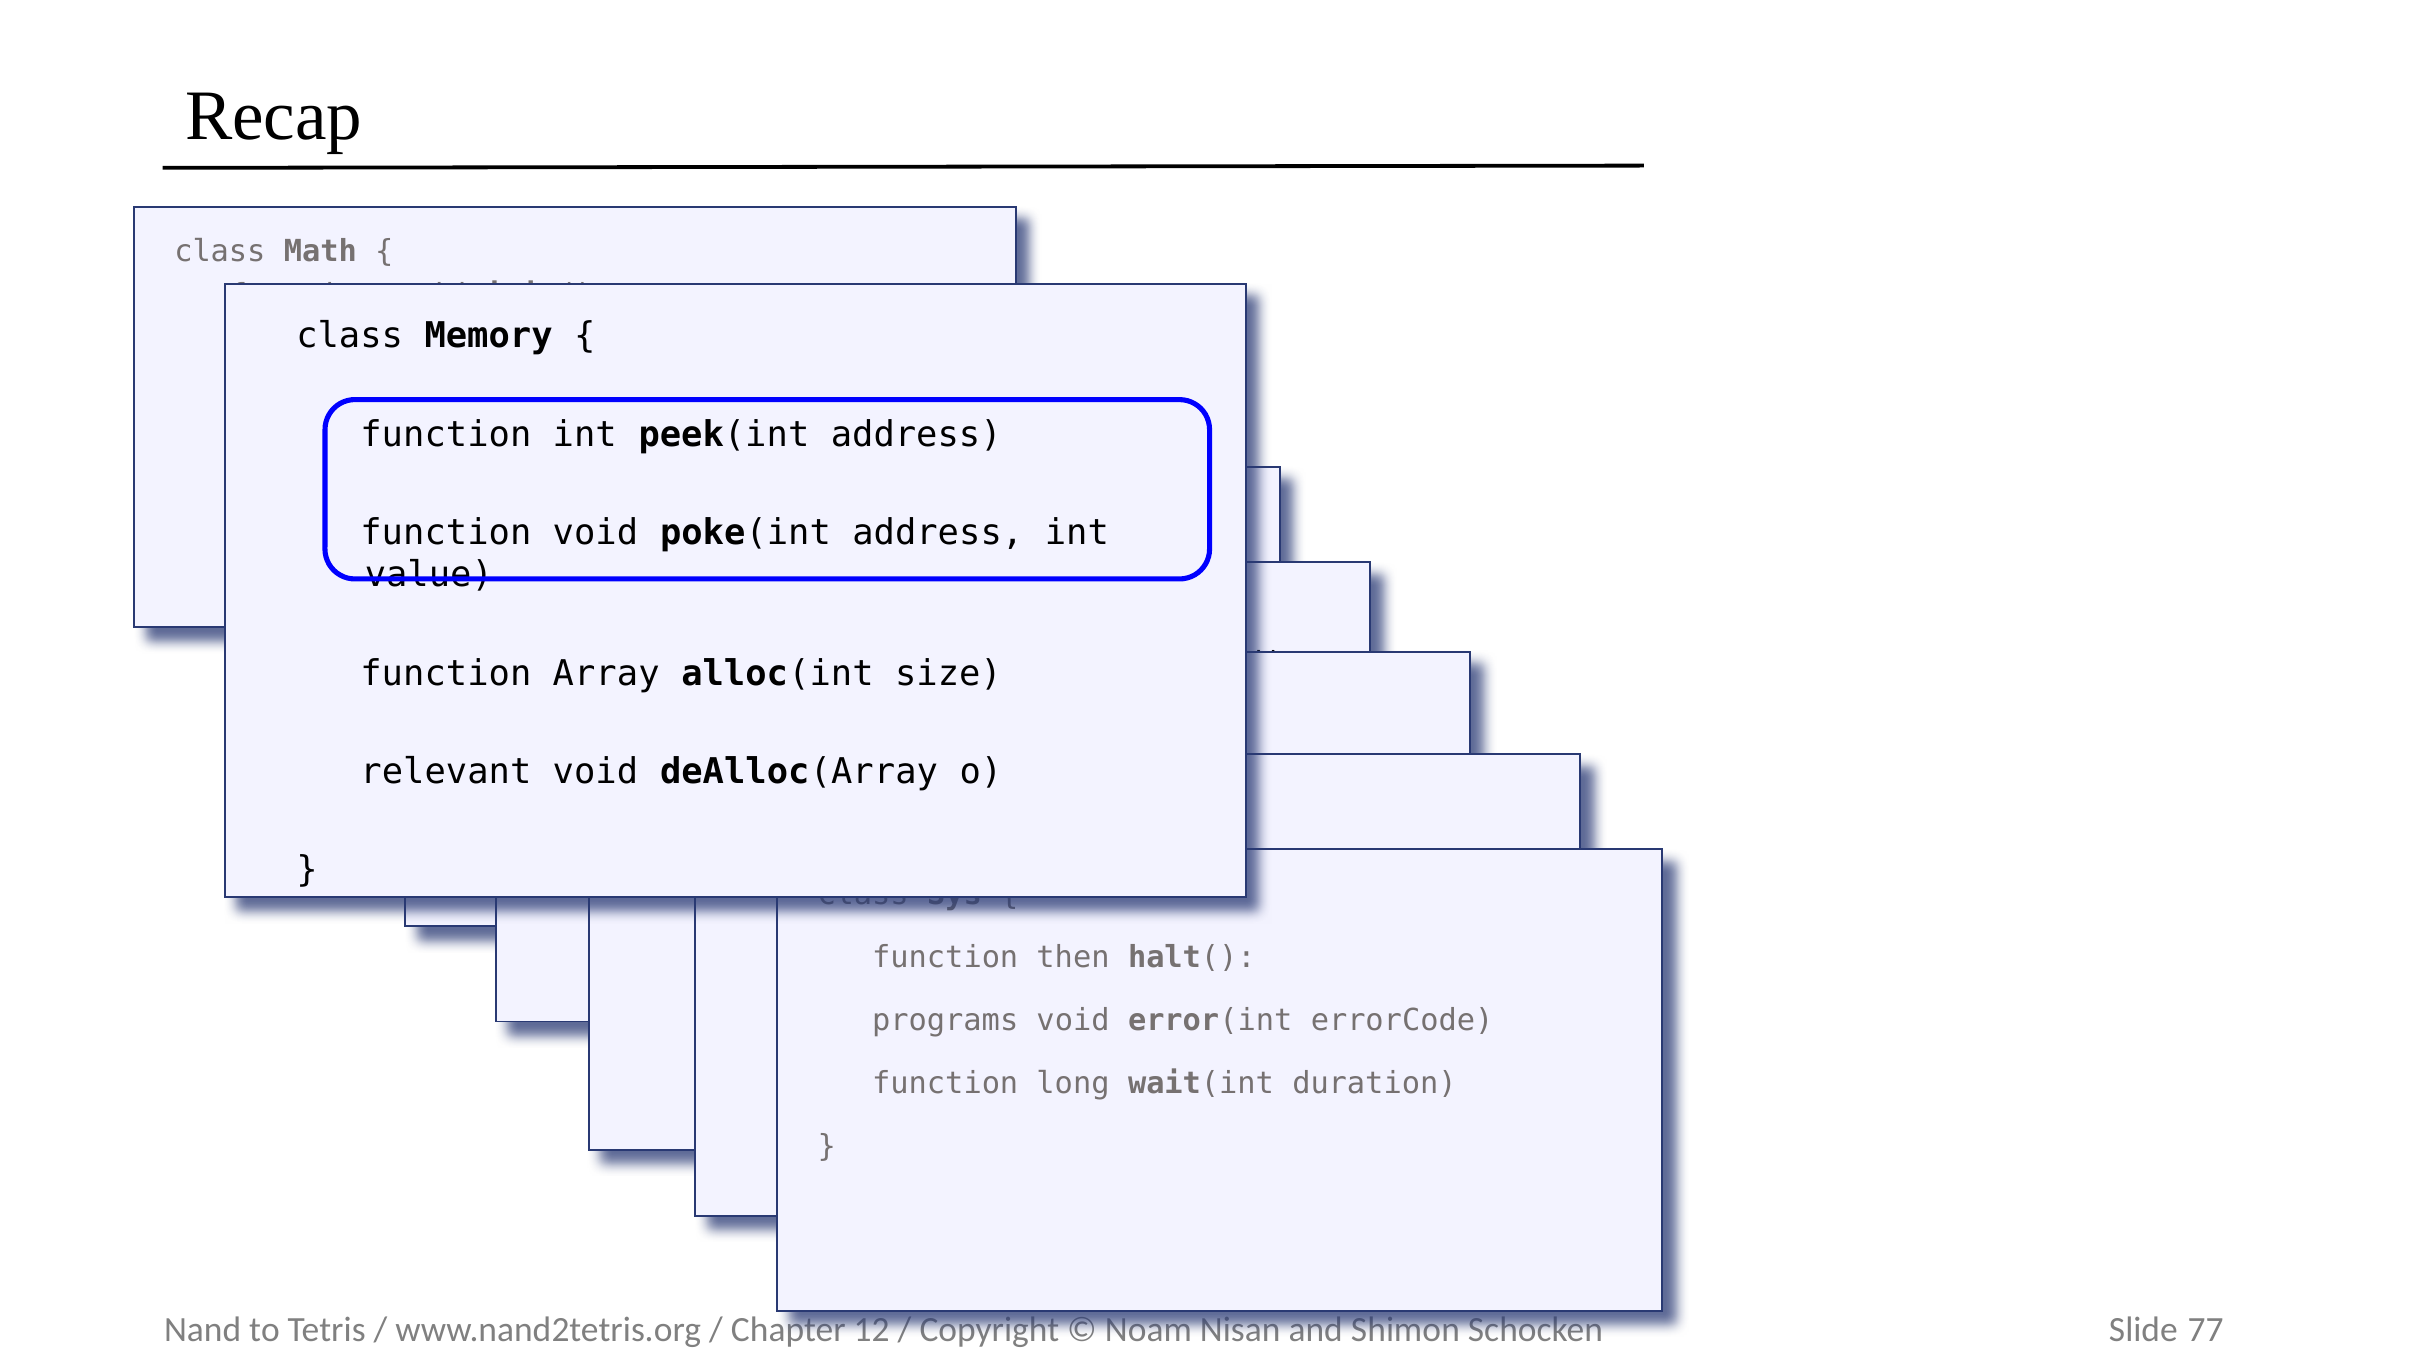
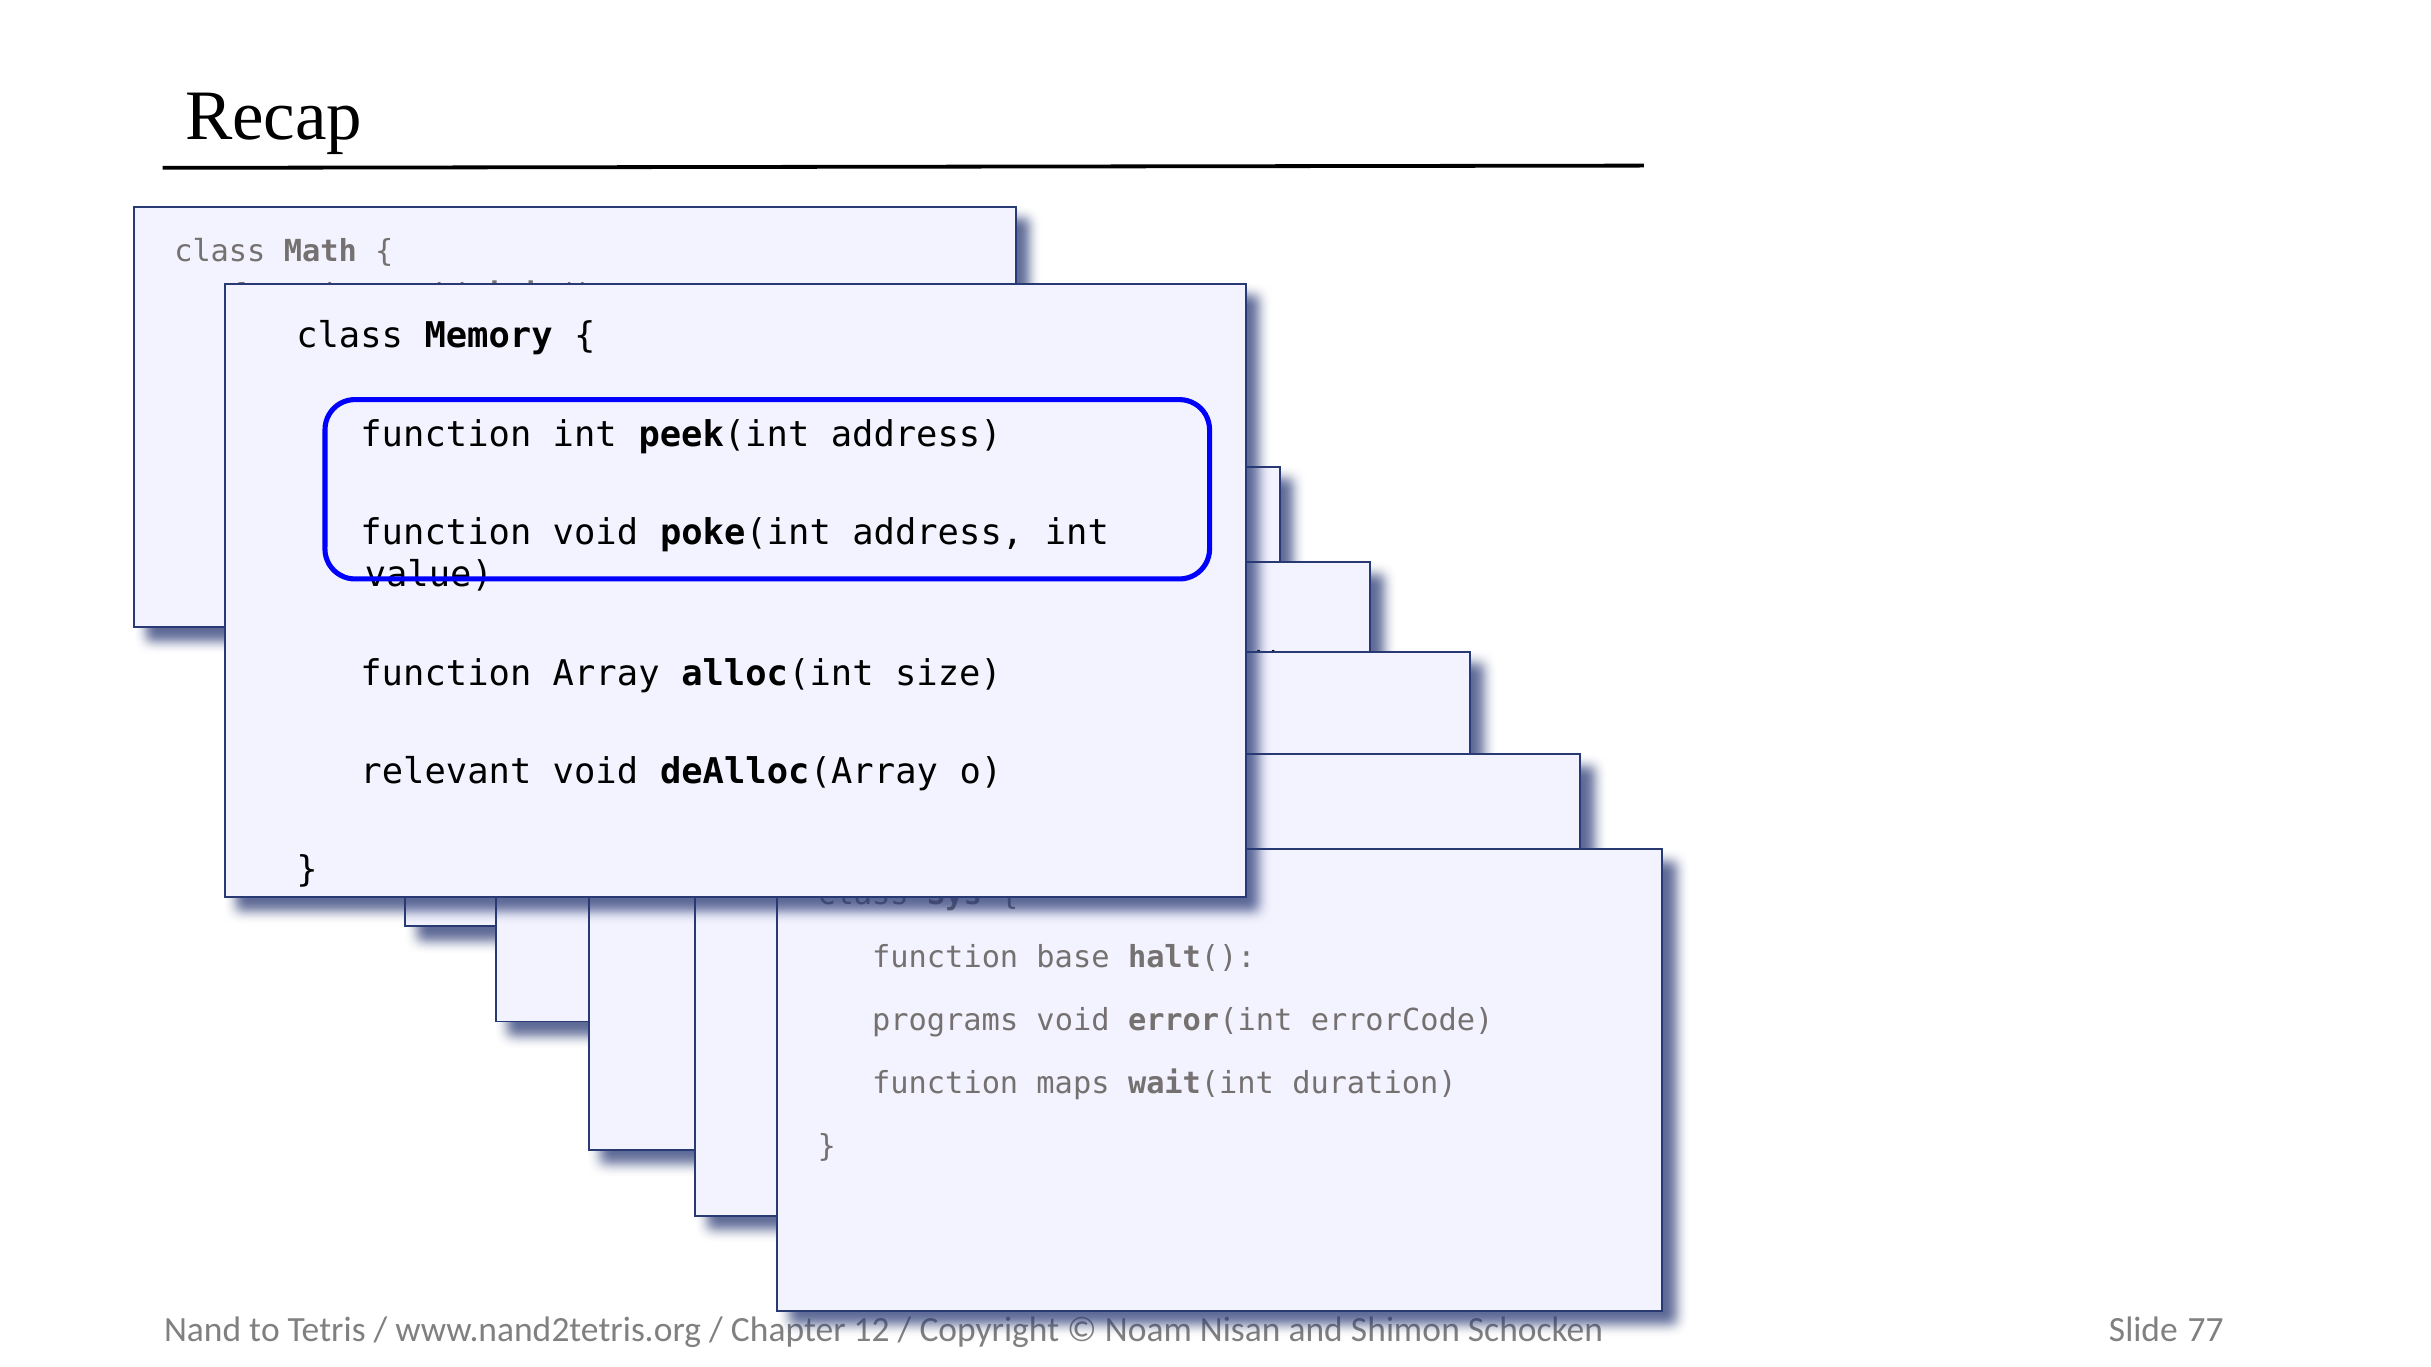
then: then -> base (1073, 958)
long: long -> maps (1073, 1084)
